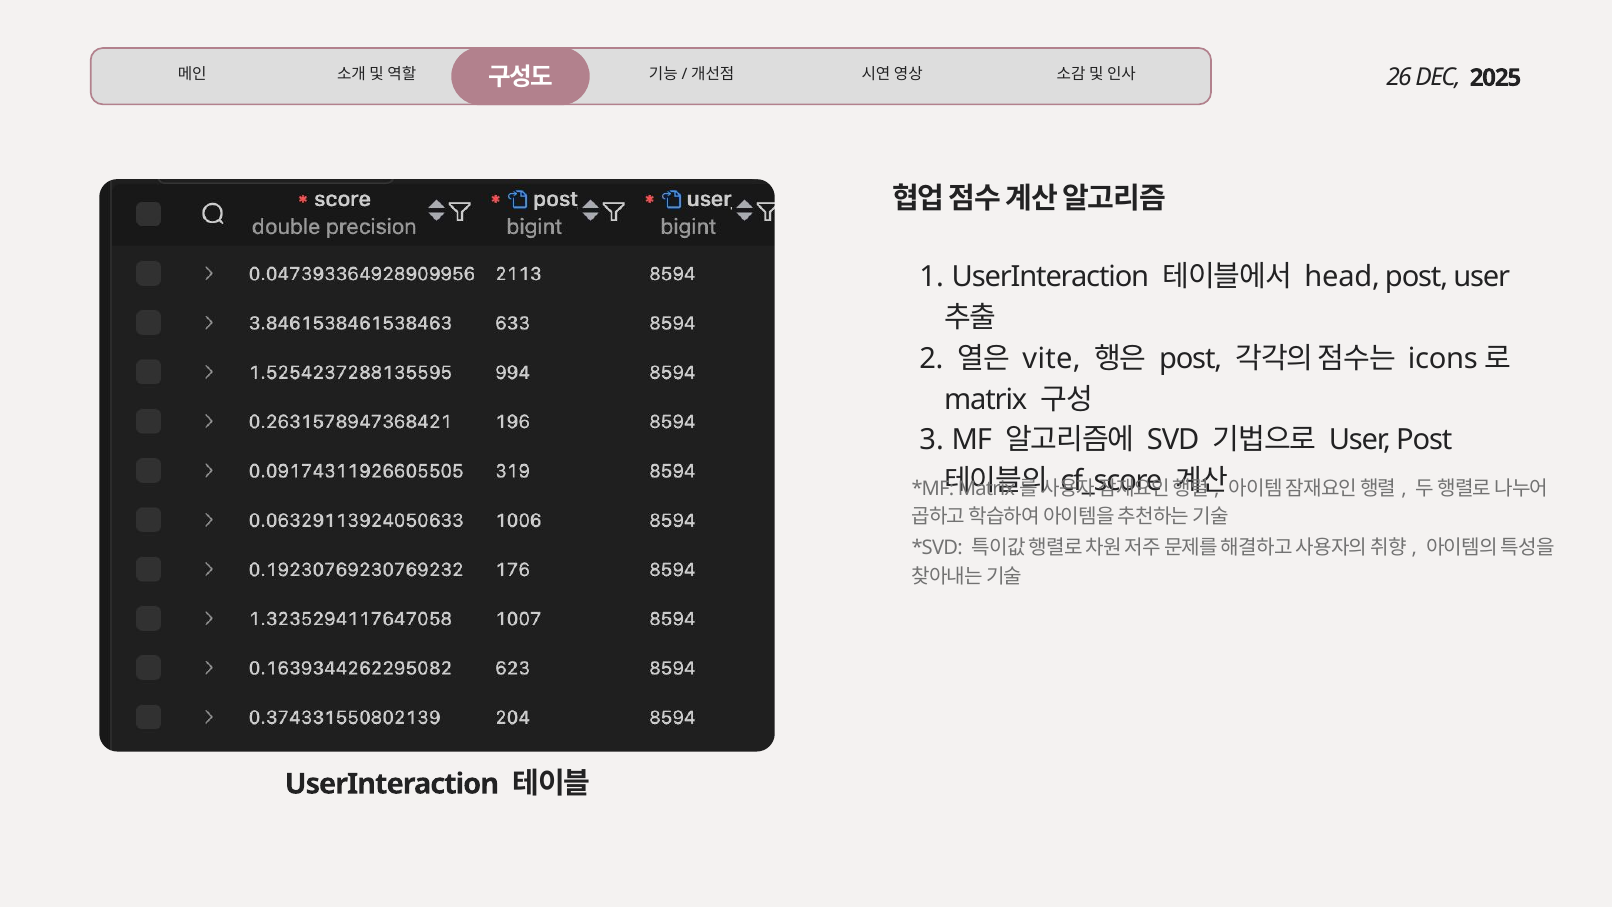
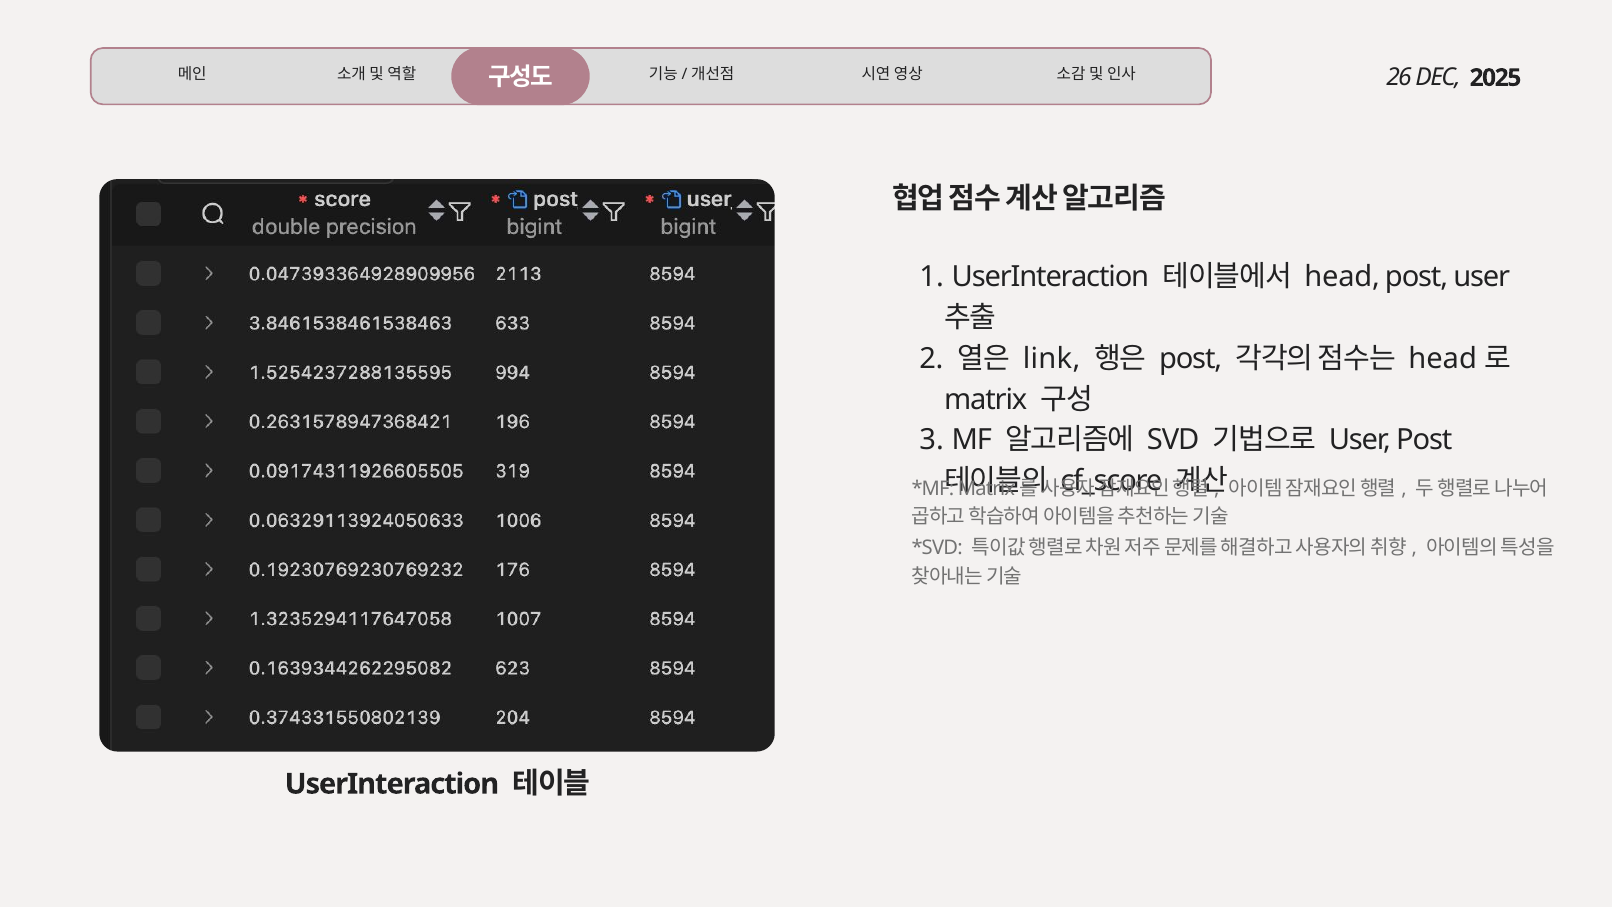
vite: vite -> link (1052, 359)
icons: icons -> head (1443, 359)
